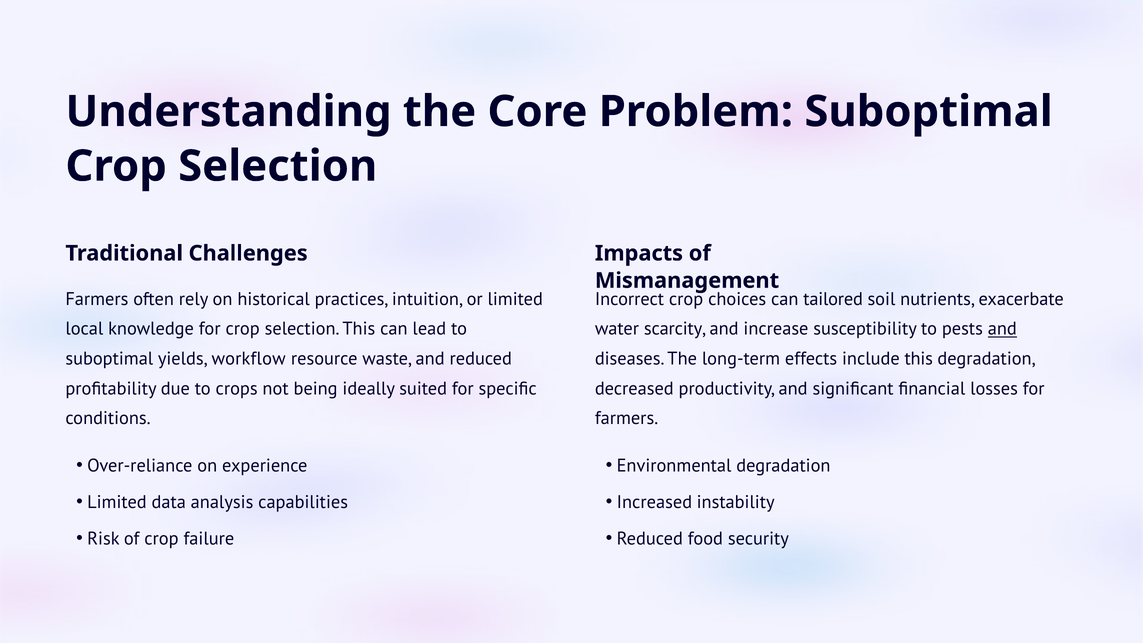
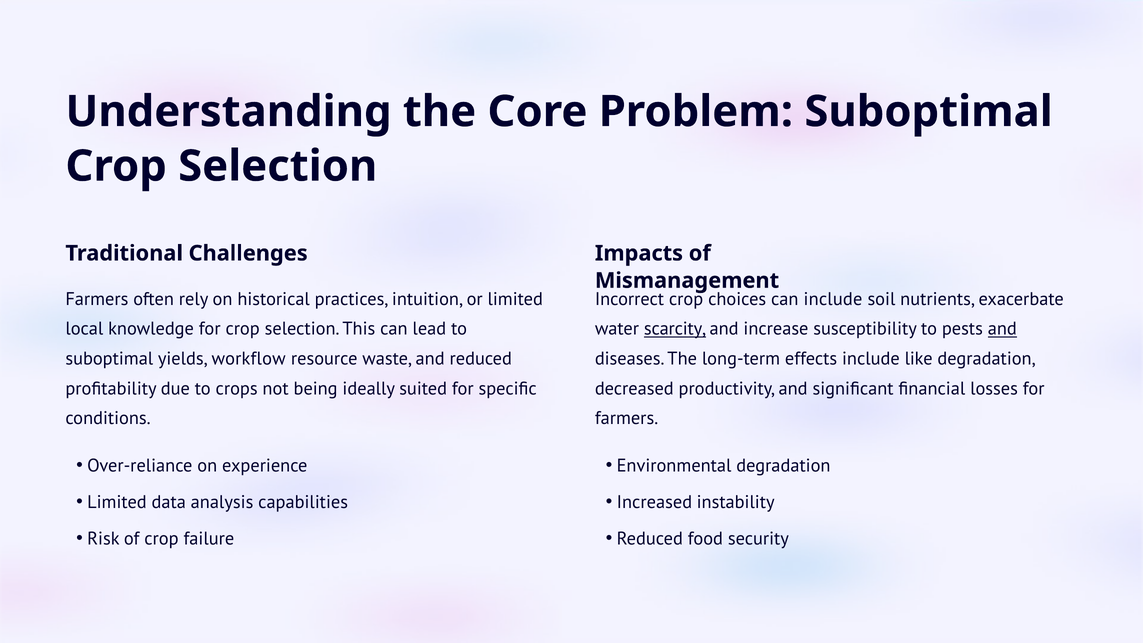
can tailored: tailored -> include (833, 299)
scarcity underline: none -> present (675, 329)
include this: this -> like (919, 359)
